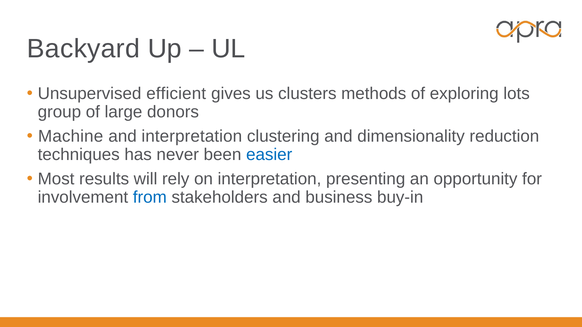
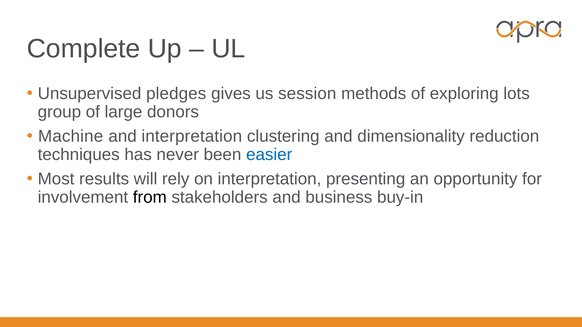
Backyard: Backyard -> Complete (84, 49)
efficient: efficient -> pledges (176, 94)
clusters: clusters -> session (307, 94)
from colour: blue -> black (150, 197)
